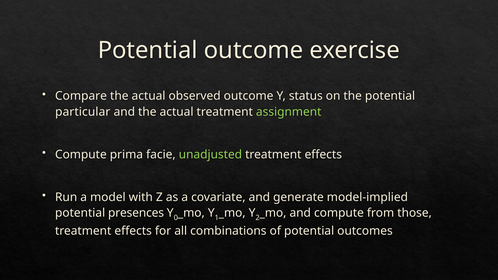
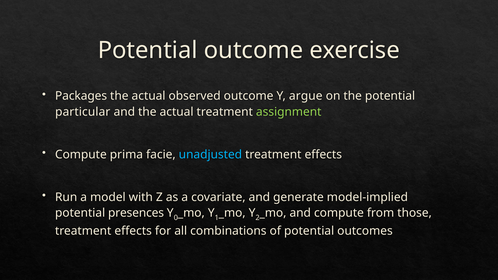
Compare: Compare -> Packages (81, 96)
status: status -> argue (306, 96)
unadjusted colour: light green -> light blue (210, 155)
